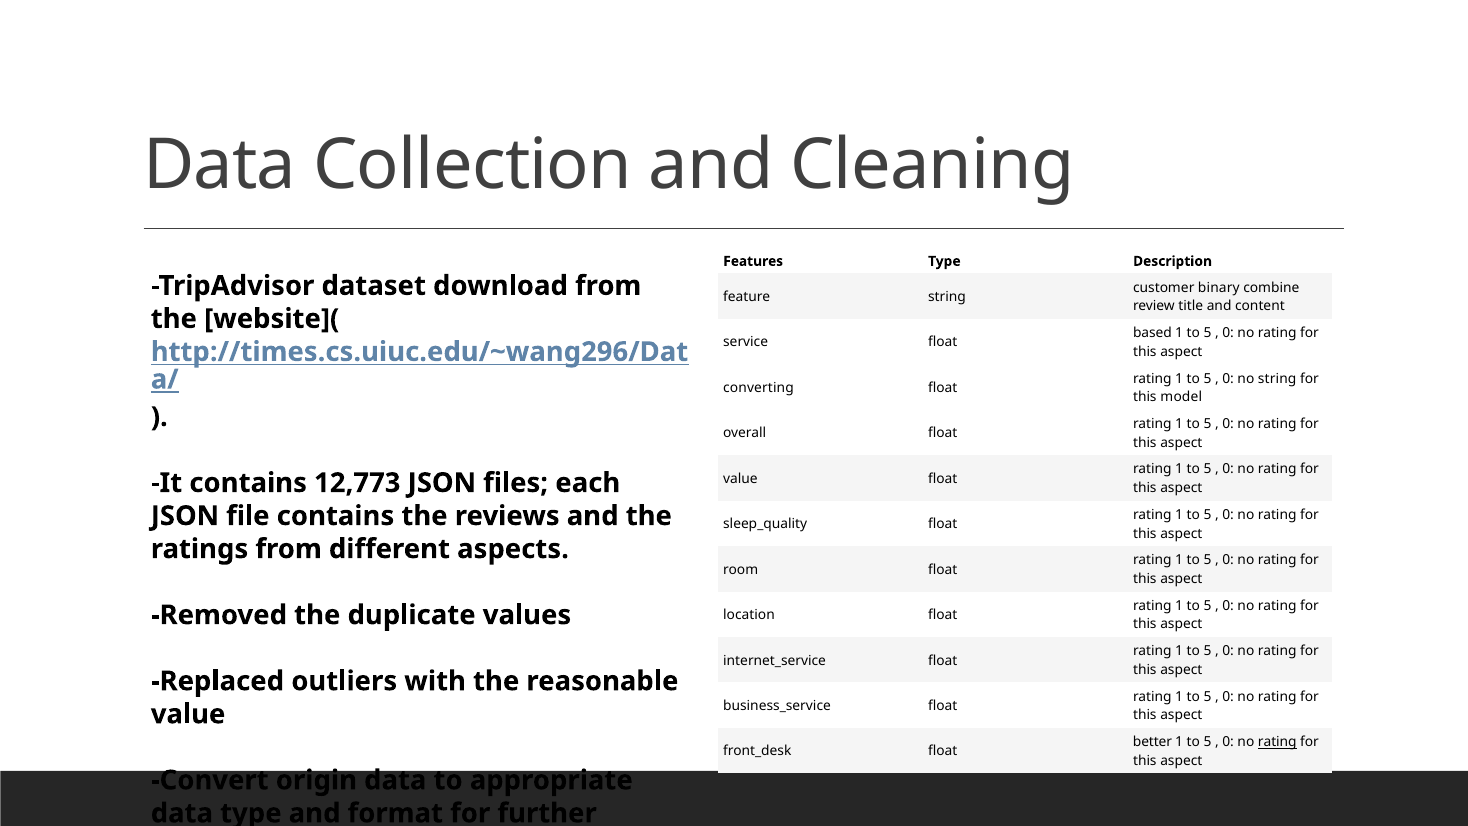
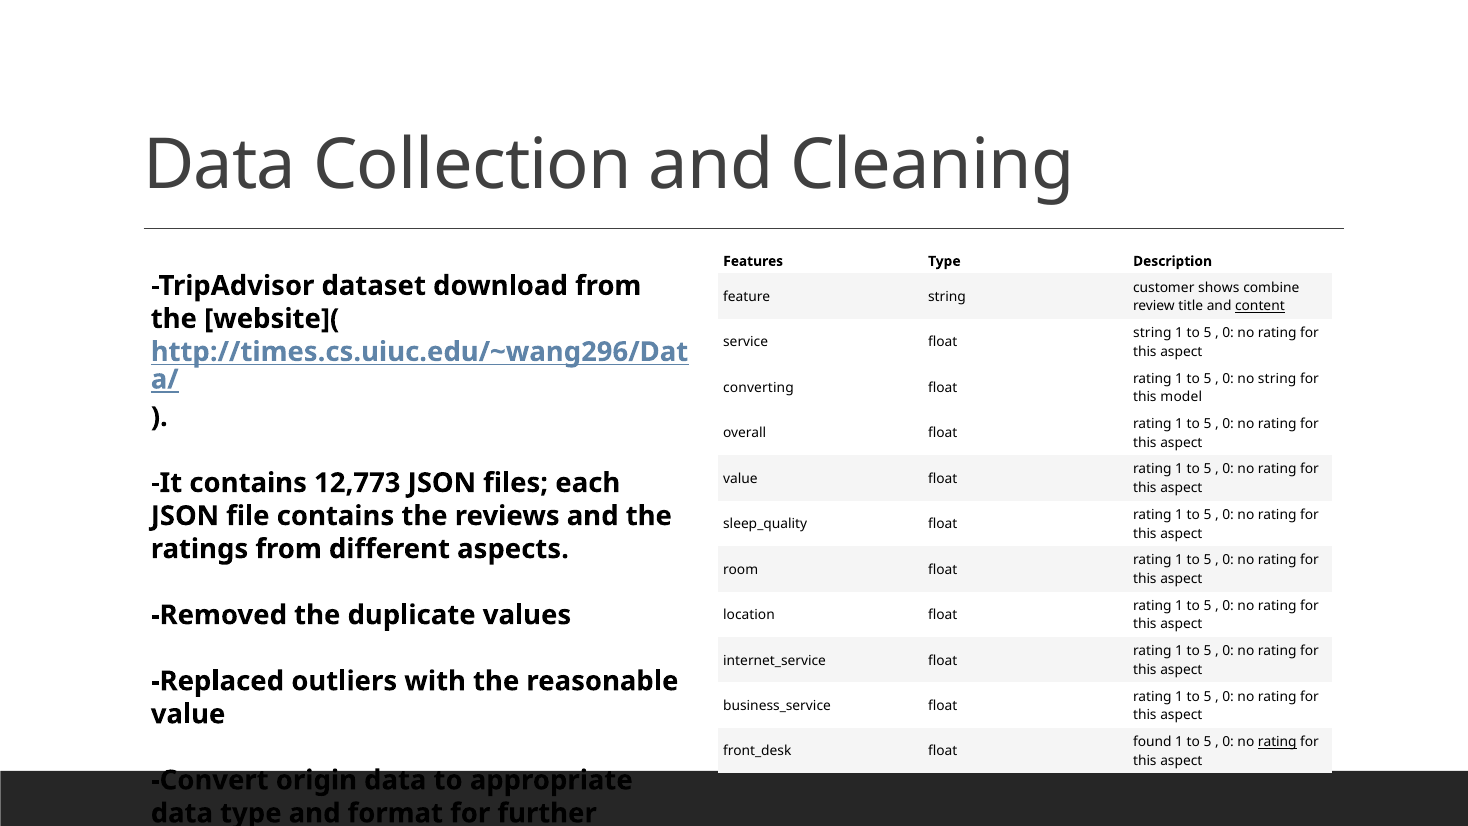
binary: binary -> shows (1219, 288)
content underline: none -> present (1260, 306)
based: based -> string (1152, 333)
better: better -> found (1152, 742)
